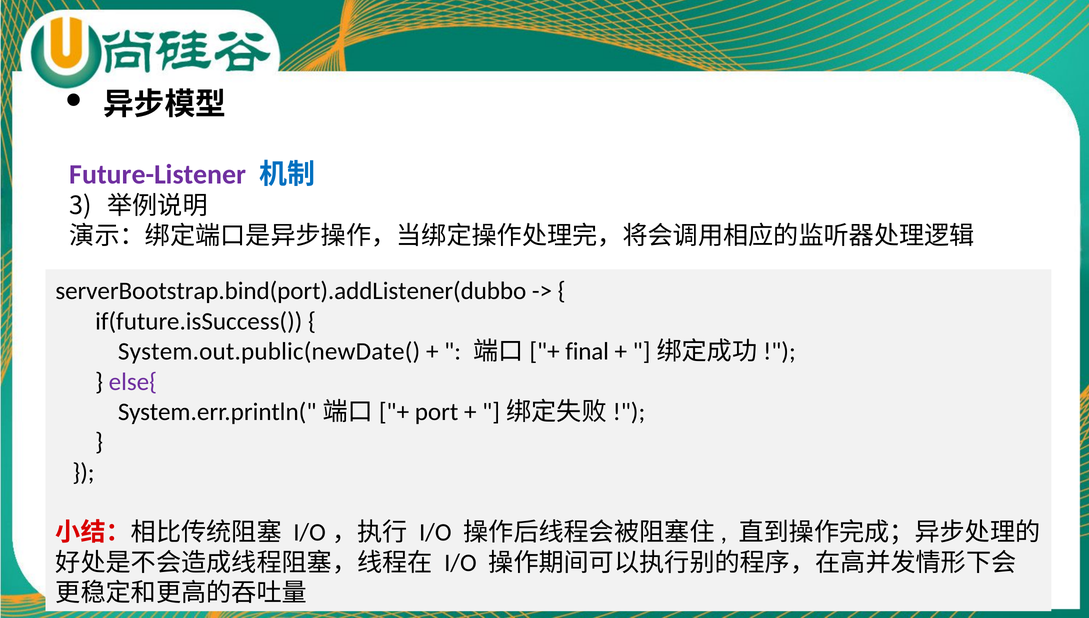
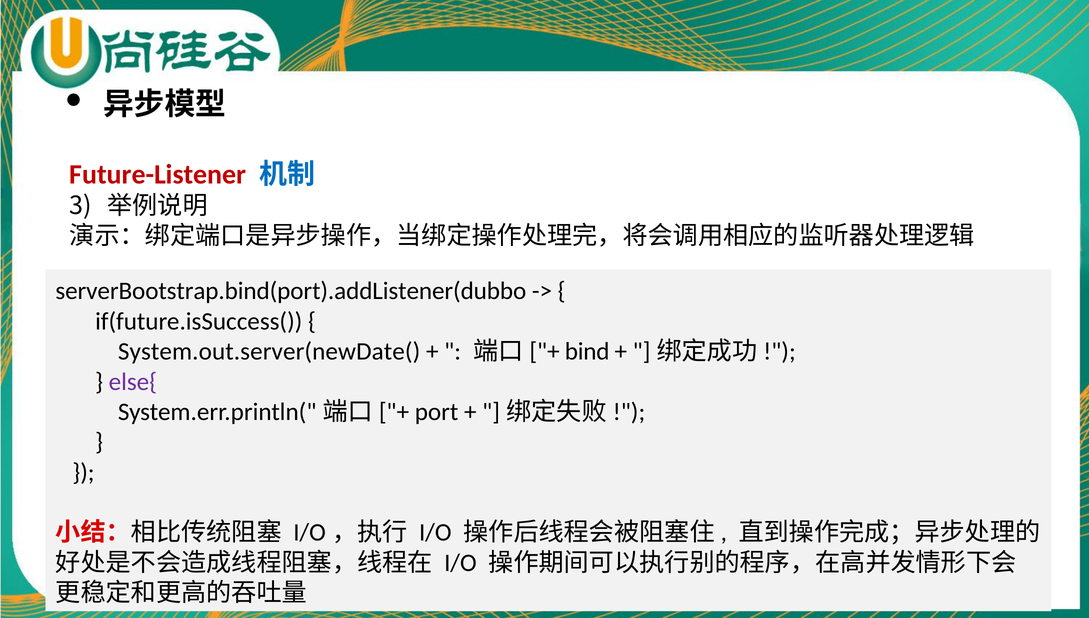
Future-Listener colour: purple -> red (158, 174)
System.out.public(newDate(: System.out.public(newDate( -> System.out.server(newDate( (269, 351)
final: final -> bind (587, 351)
